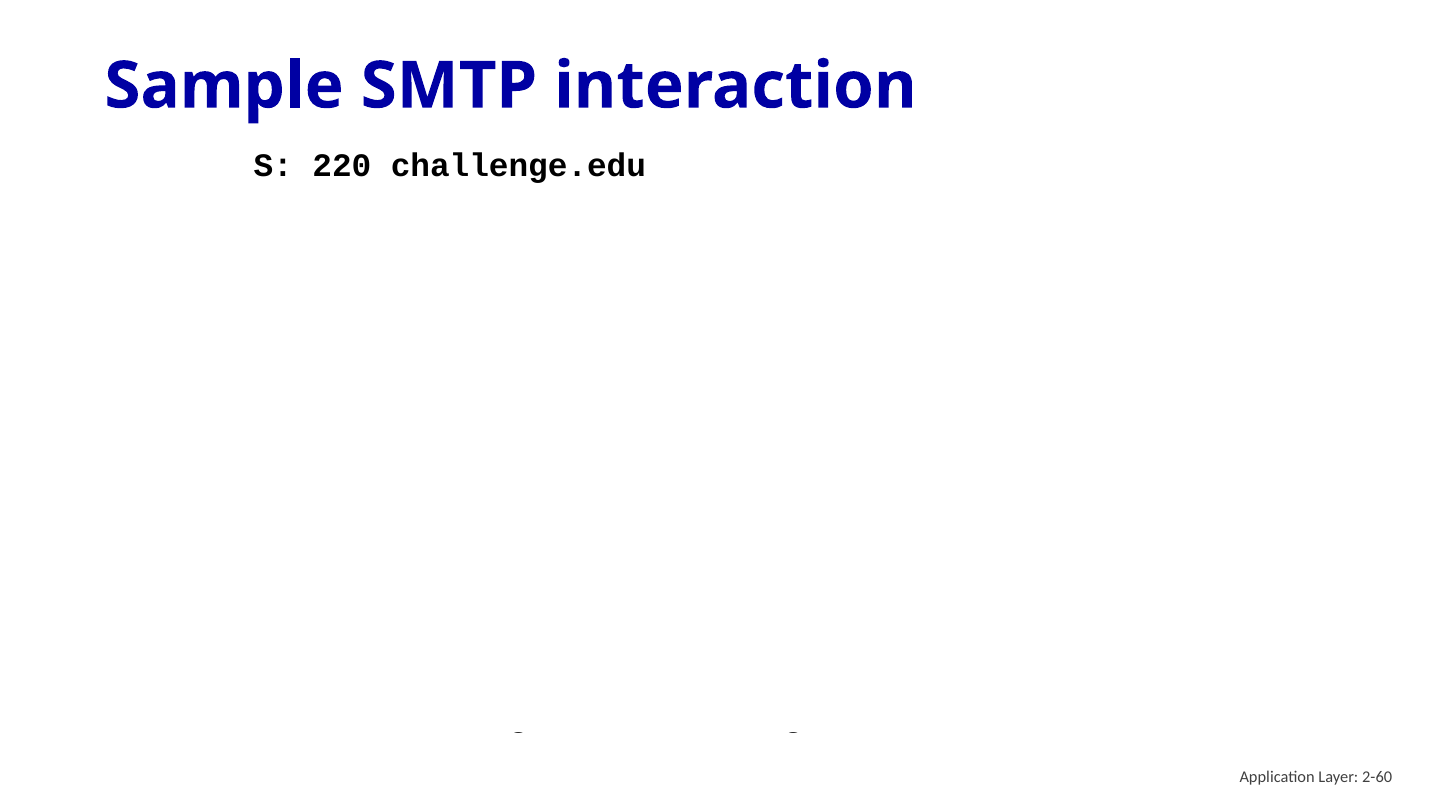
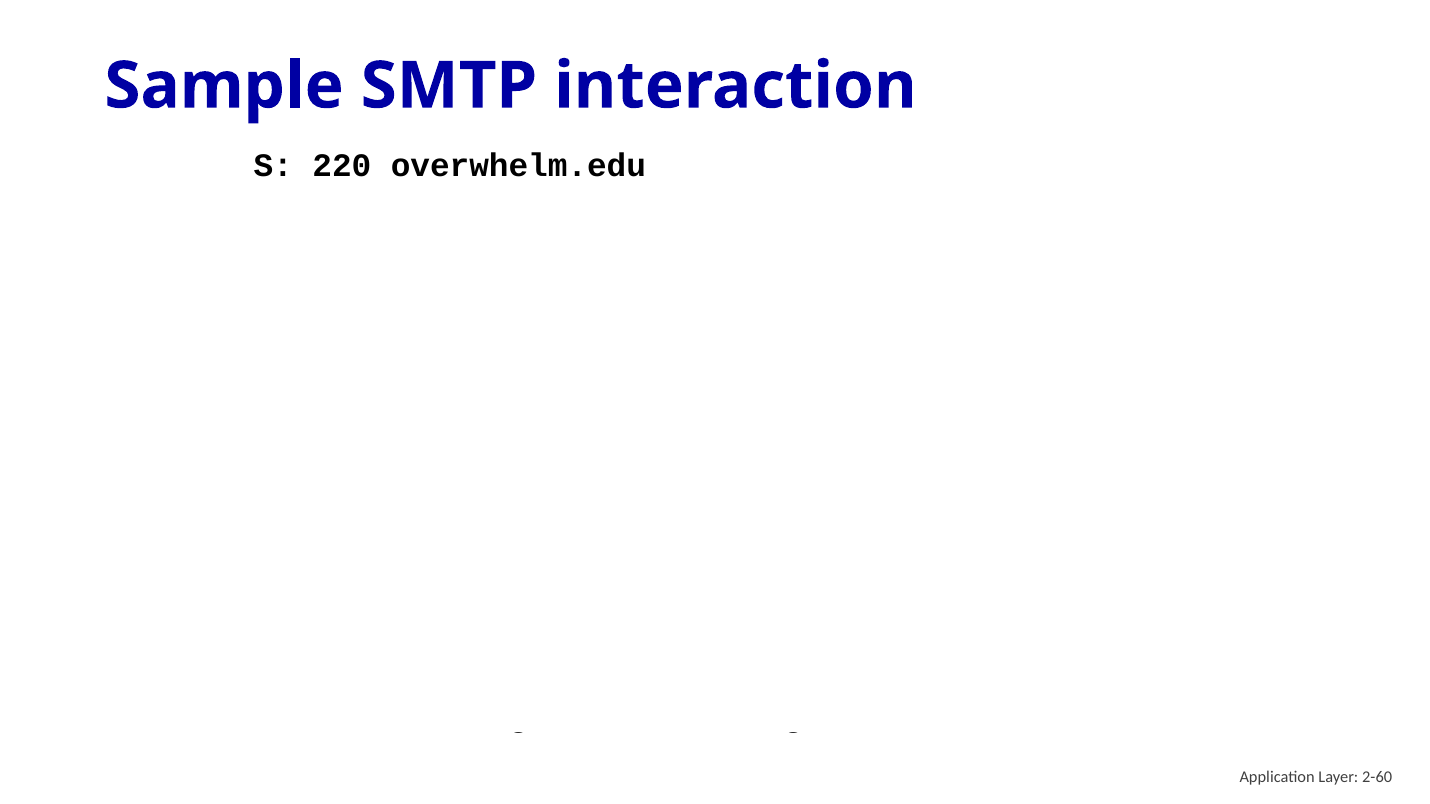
challenge.edu: challenge.edu -> overwhelm.edu (518, 166)
